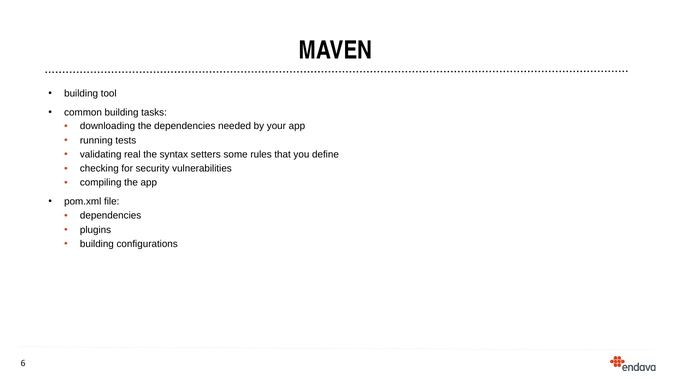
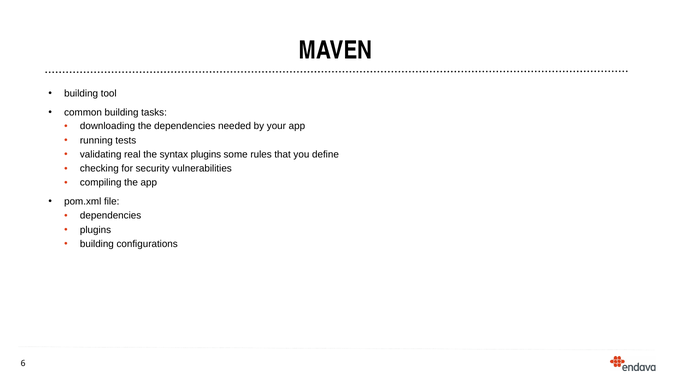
syntax setters: setters -> plugins (206, 154)
